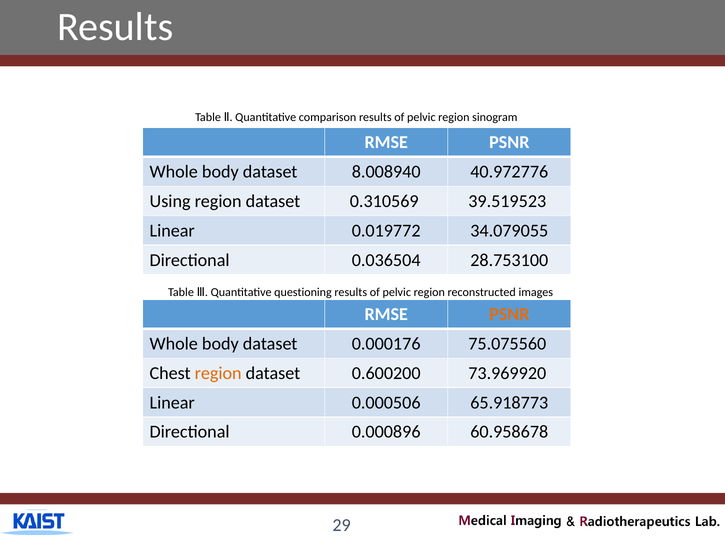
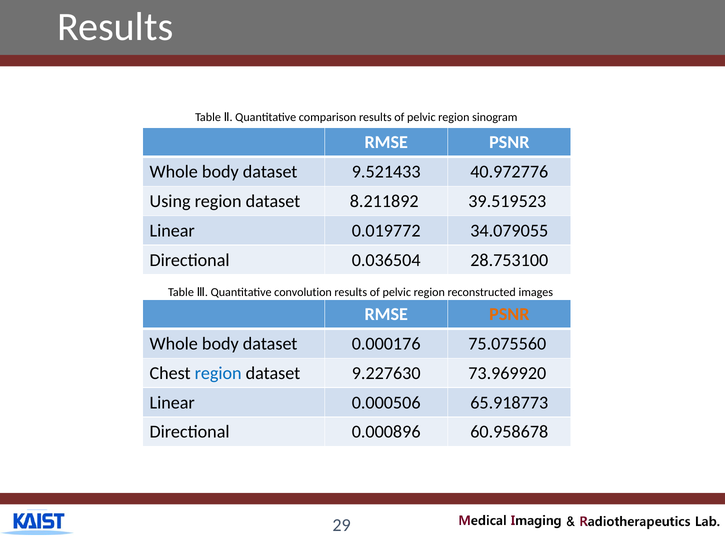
8.008940: 8.008940 -> 9.521433 (386, 172)
0.310569: 0.310569 -> 8.211892 (384, 201)
questioning: questioning -> convolution (303, 292)
region colour: orange -> blue (218, 373)
0.600200: 0.600200 -> 9.227630 (386, 373)
